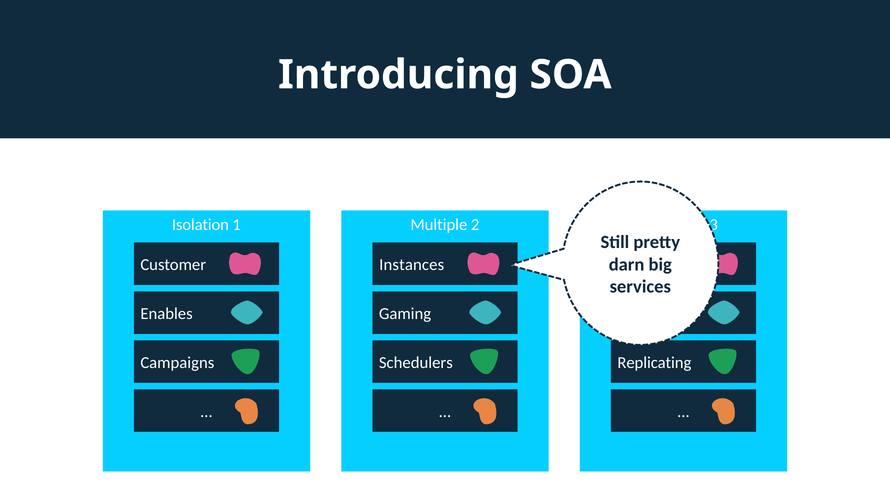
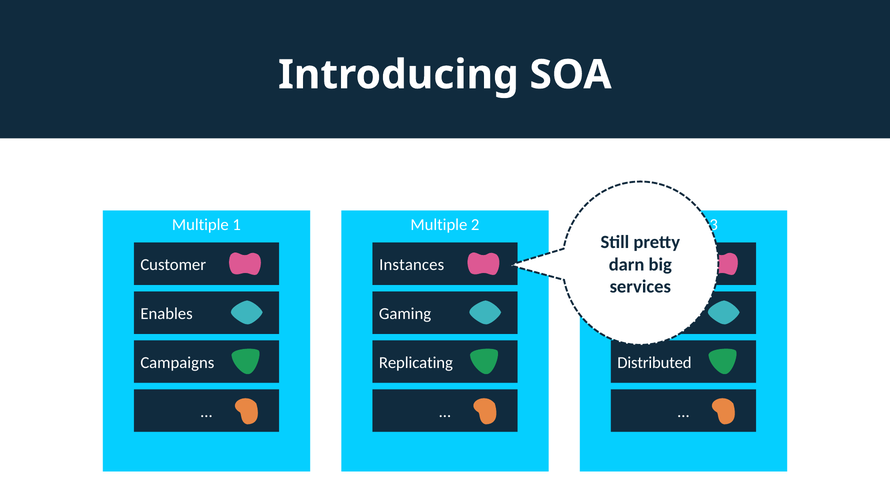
Isolation: Isolation -> Multiple (200, 225)
Schedulers: Schedulers -> Replicating (416, 362)
Replicating: Replicating -> Distributed (654, 362)
